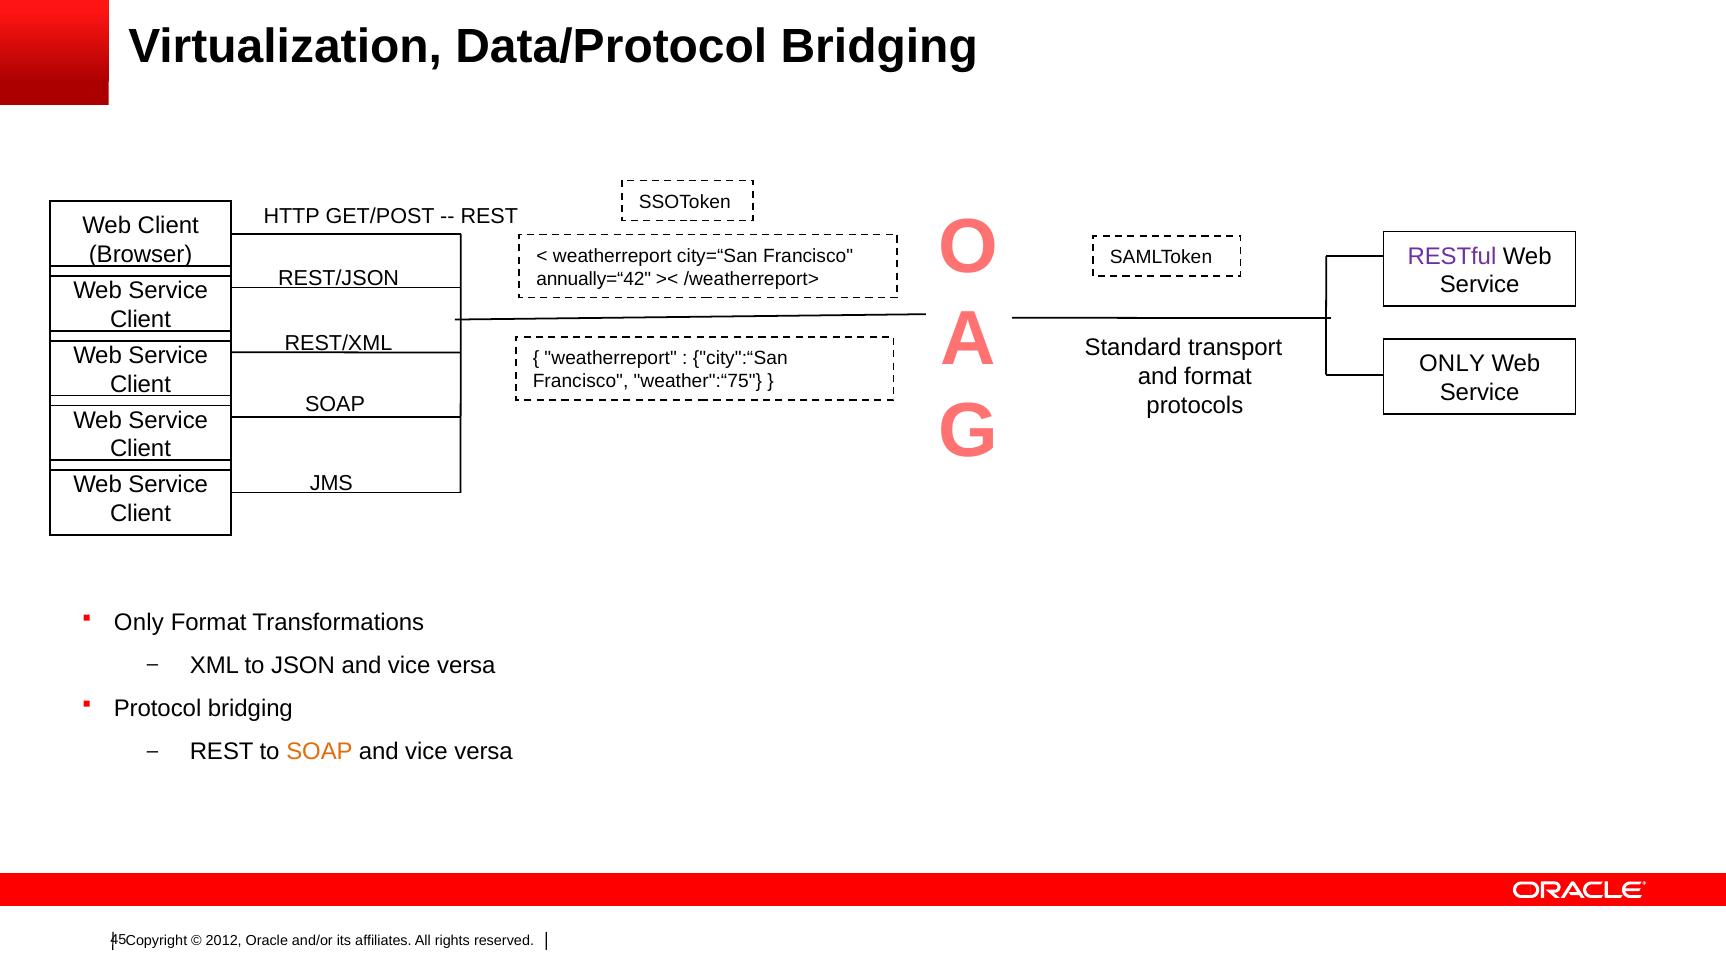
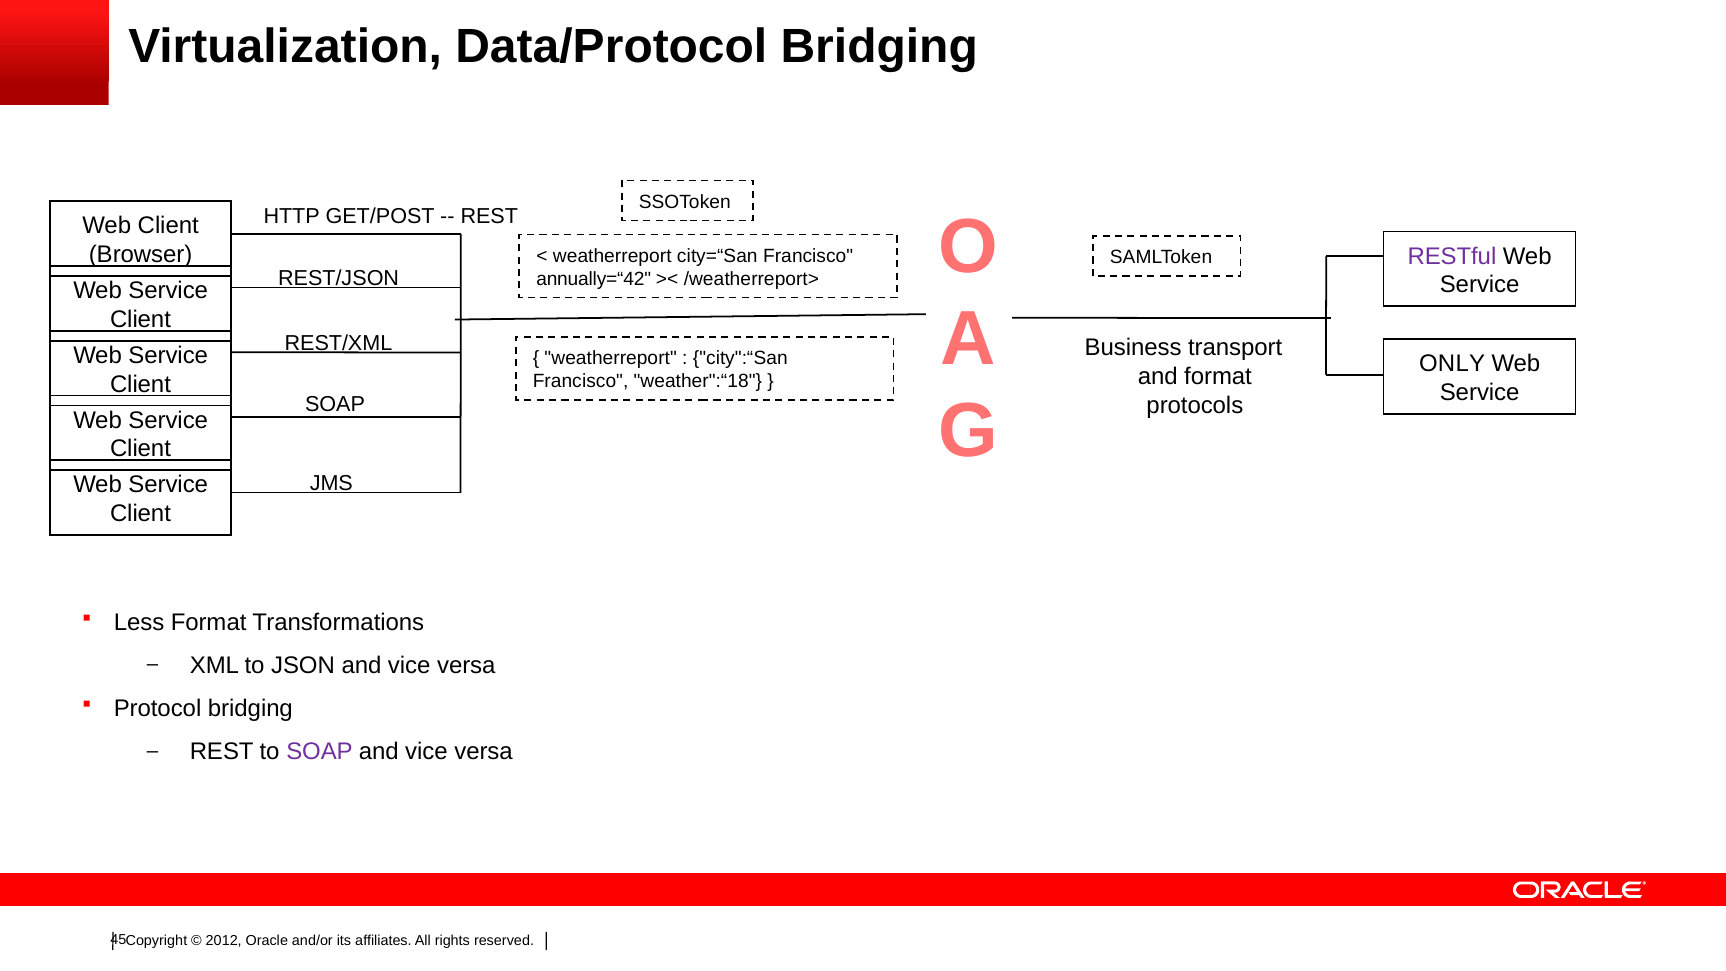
Standard: Standard -> Business (1133, 348)
weather":“75: weather":“75 -> weather":“18 (698, 381)
Only: Only -> Less (139, 622)
SOAP colour: orange -> purple (319, 752)
